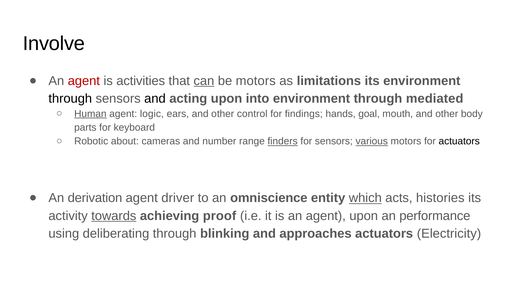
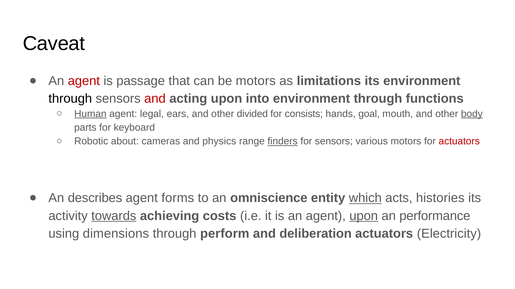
Involve: Involve -> Caveat (54, 44)
activities: activities -> passage (141, 81)
can underline: present -> none (204, 81)
and colour: black -> red (155, 99)
mediated: mediated -> functions (435, 99)
logic: logic -> legal (152, 114)
control: control -> divided (252, 114)
findings: findings -> consists (304, 114)
body underline: none -> present (472, 114)
number: number -> physics (219, 142)
various underline: present -> none (372, 142)
actuators colour: black -> red (459, 142)
derivation: derivation -> describes (95, 199)
driver: driver -> forms (178, 199)
proof: proof -> costs (220, 216)
upon underline: none -> present (364, 216)
deliberating: deliberating -> dimensions (116, 234)
blinking: blinking -> perform (225, 234)
approaches: approaches -> deliberation (316, 234)
